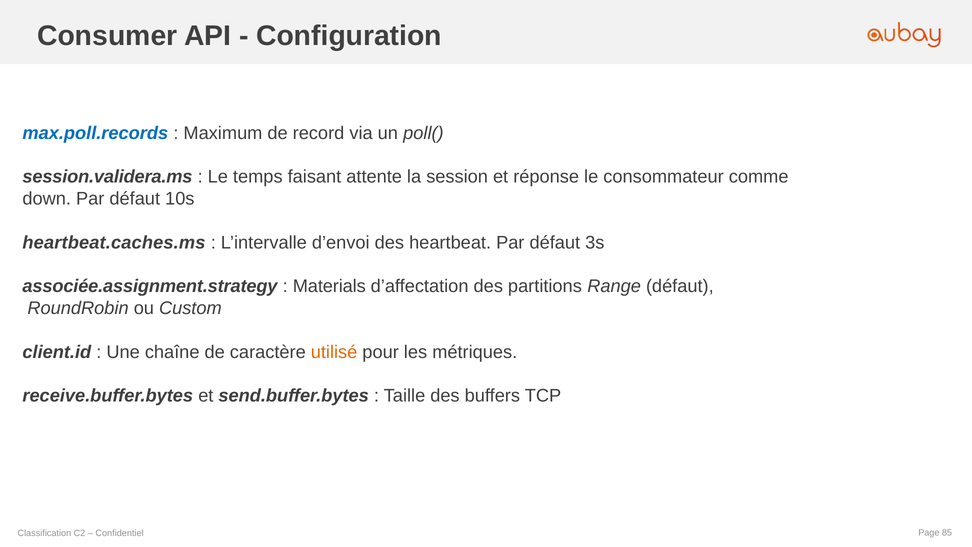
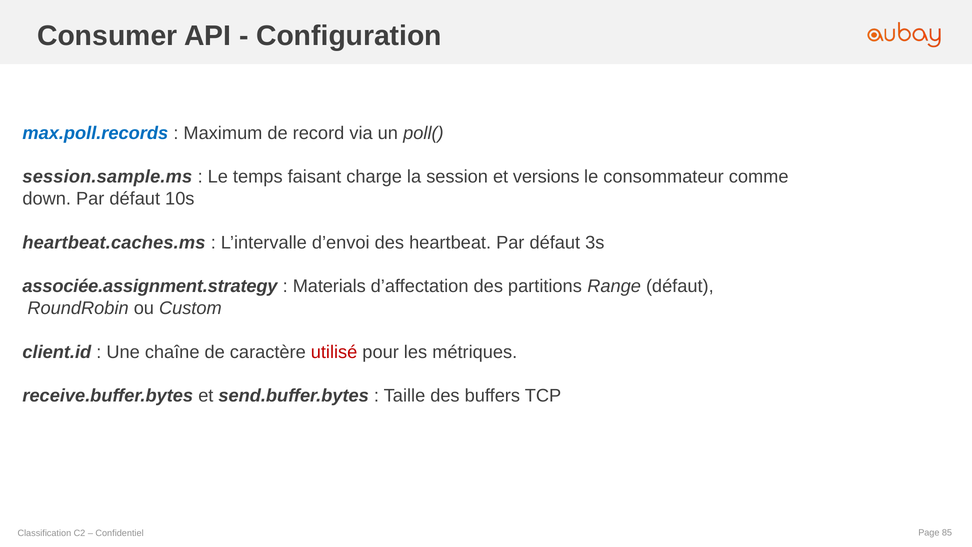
session.validera.ms: session.validera.ms -> session.sample.ms (107, 177)
attente: attente -> charge (374, 177)
réponse: réponse -> versions (546, 177)
utilisé colour: orange -> red (334, 352)
